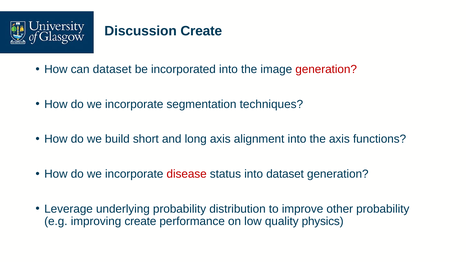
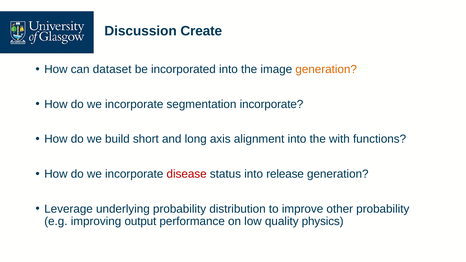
generation colour: red -> orange (326, 69)
segmentation techniques: techniques -> incorporate (271, 104)
the axis: axis -> with (339, 139)
into dataset: dataset -> release (285, 174)
improving create: create -> output (140, 222)
